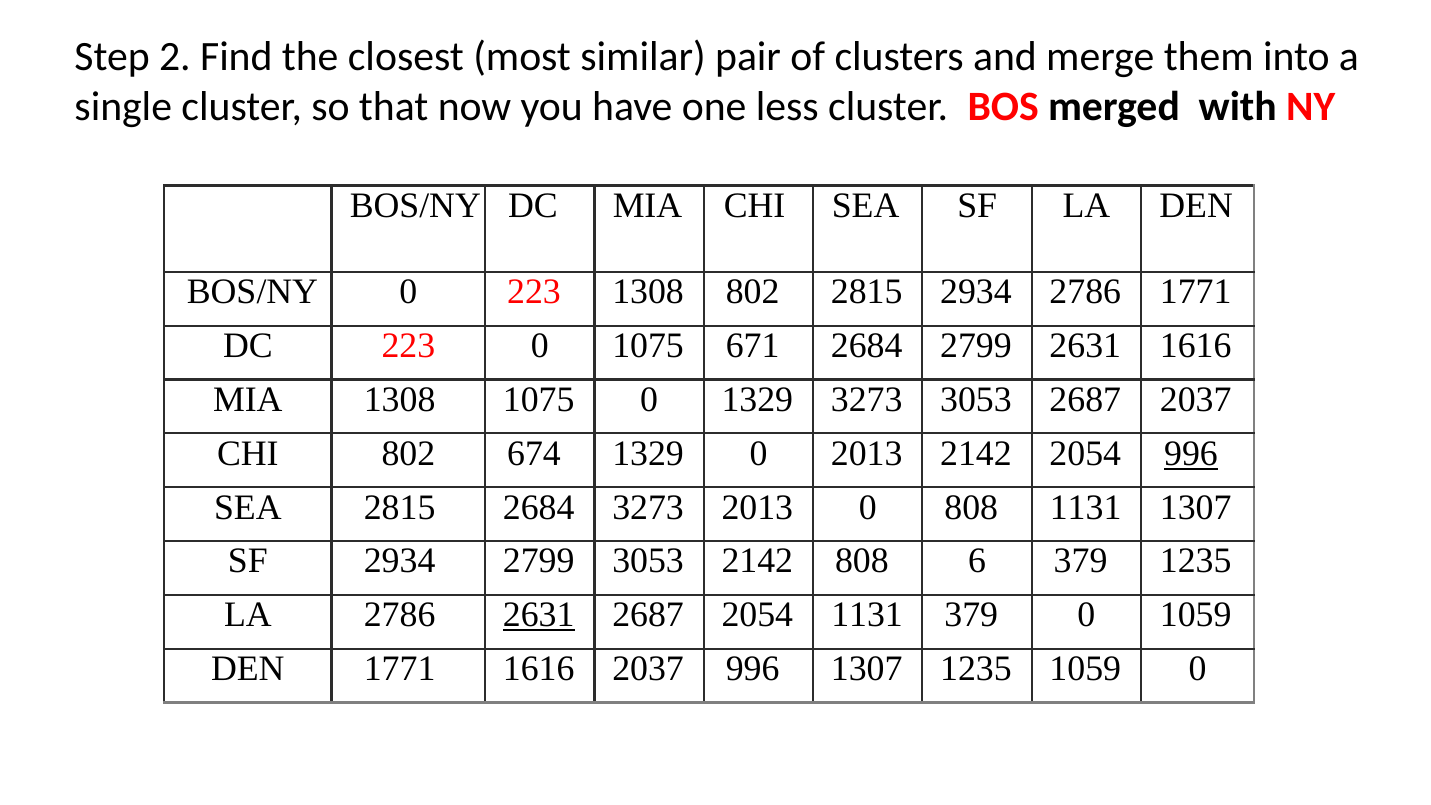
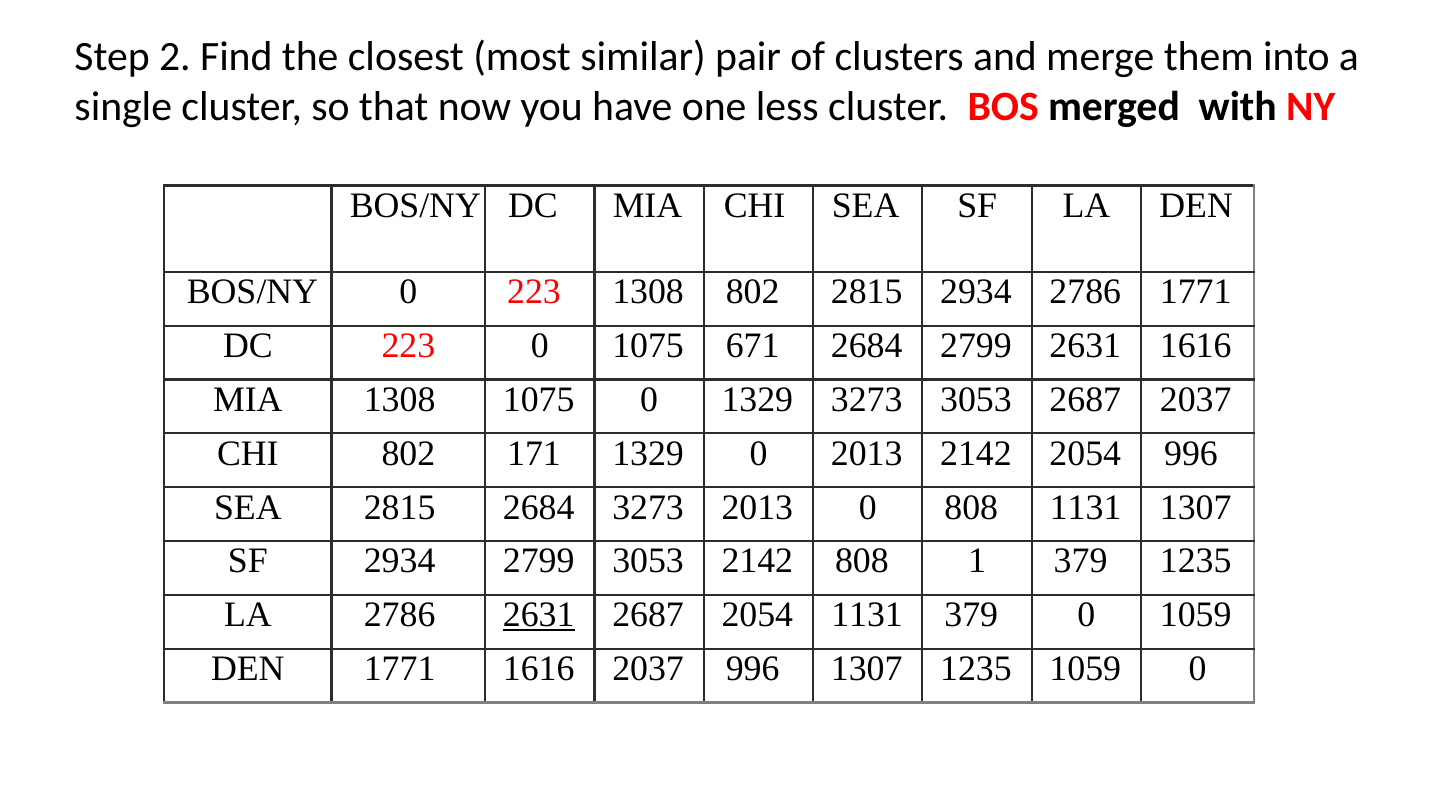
674: 674 -> 171 (534, 453)
996 underline: present -> none (1191, 453)
6: 6 -> 1 (977, 561)
